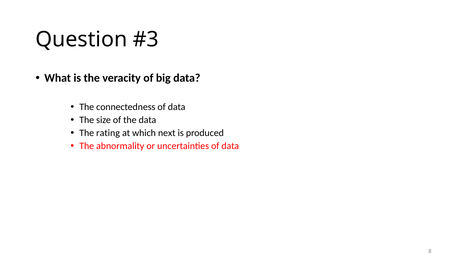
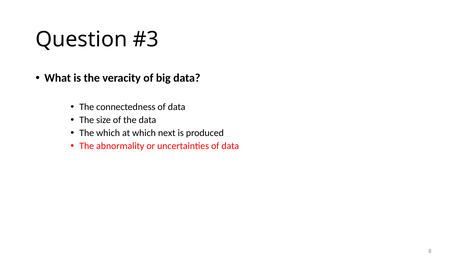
The rating: rating -> which (108, 133)
